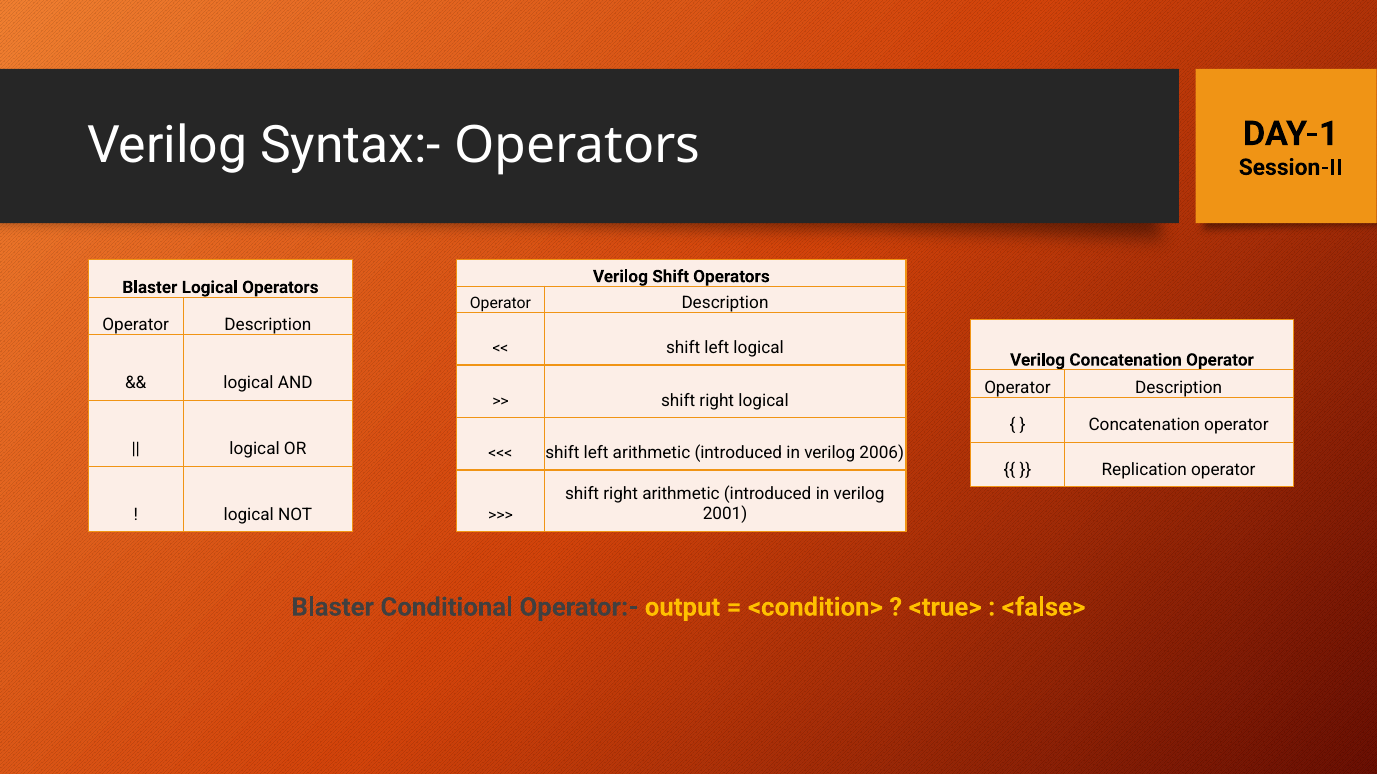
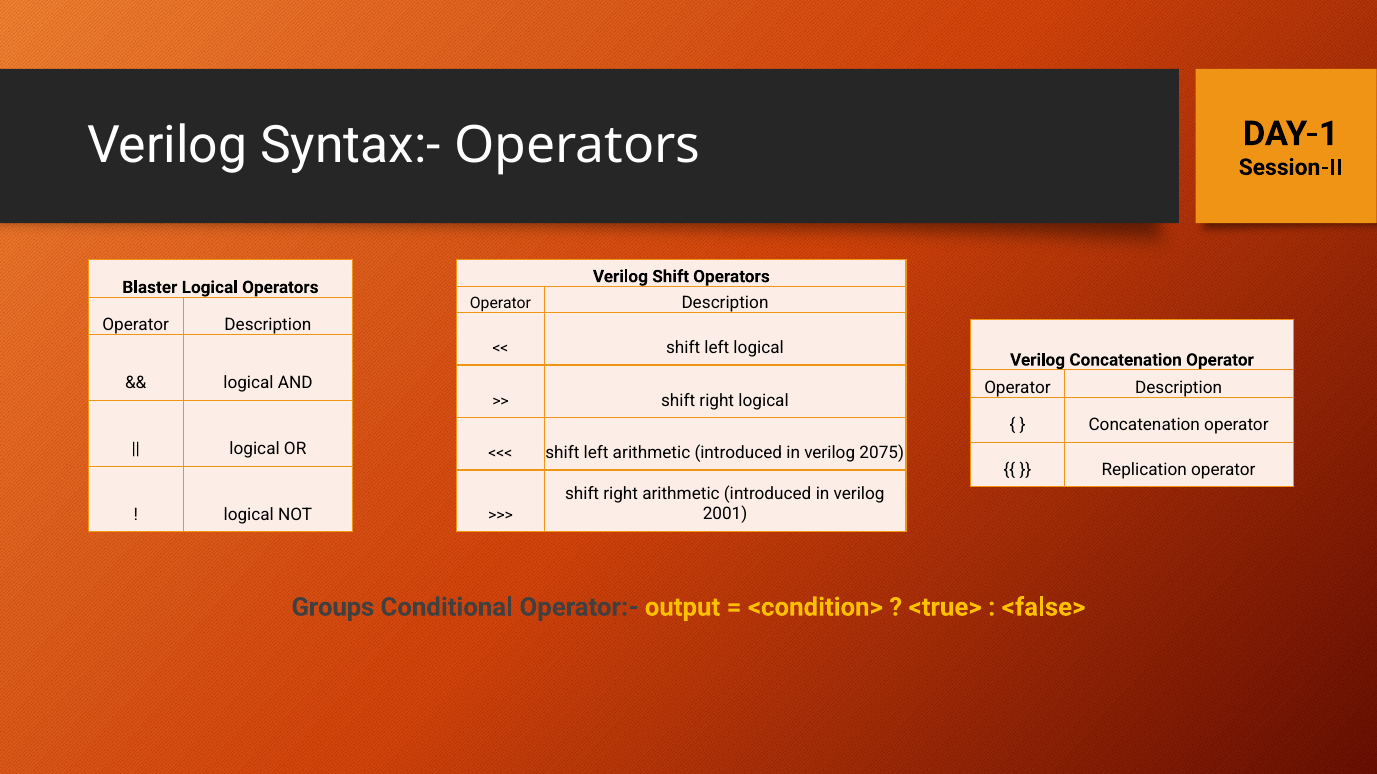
2006: 2006 -> 2075 (882, 453)
Blaster: Blaster -> Groups (333, 608)
